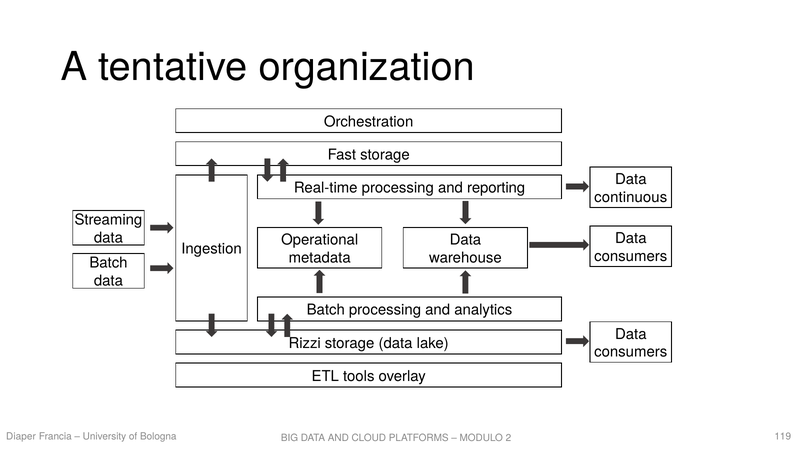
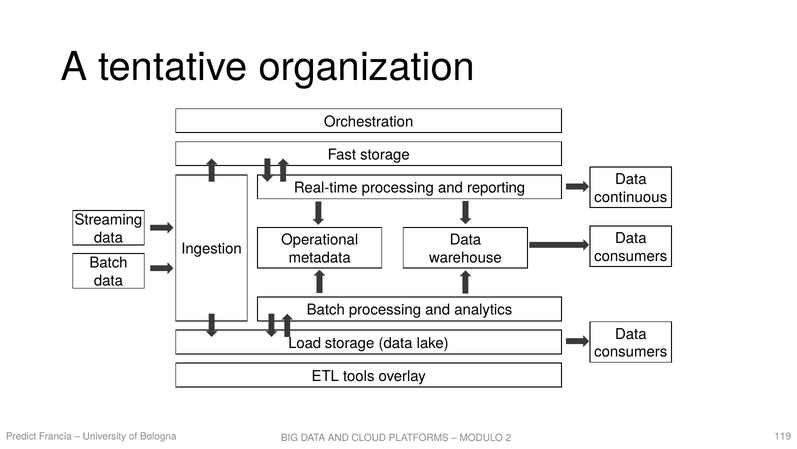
Rizzi: Rizzi -> Load (305, 343)
Diaper: Diaper -> Predict (21, 436)
